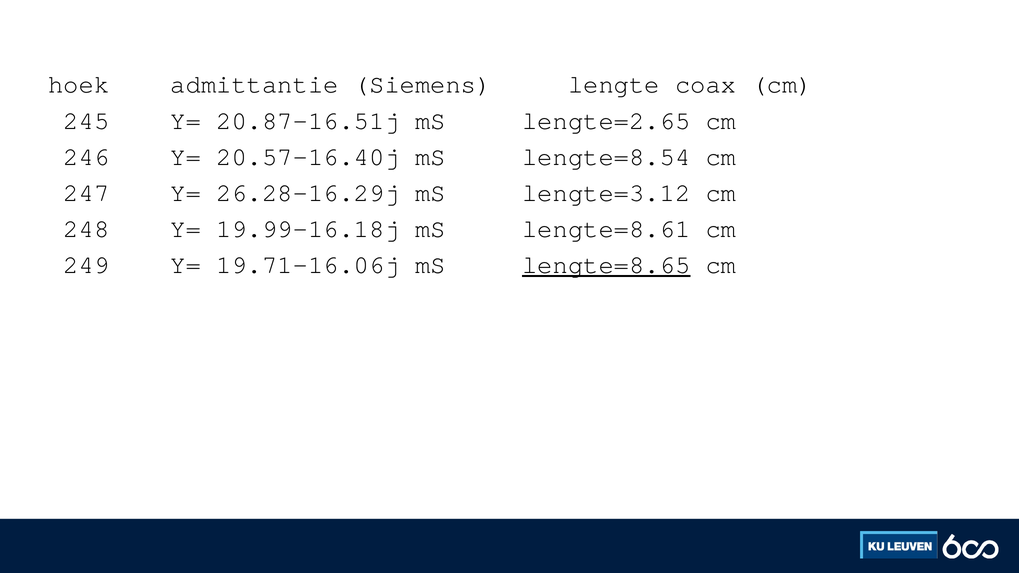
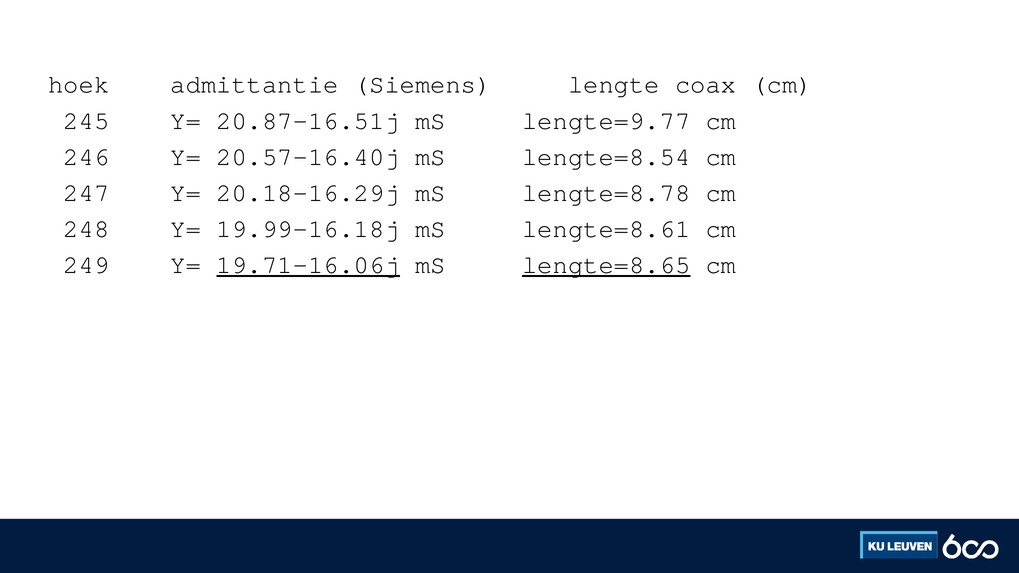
lengte=2.65: lengte=2.65 -> lengte=9.77 (606, 121)
26.28-16.29j: 26.28-16.29j -> 20.18-16.29j (308, 193)
lengte=3.12: lengte=3.12 -> lengte=8.78 (606, 193)
19.71-16.06j underline: none -> present (308, 265)
